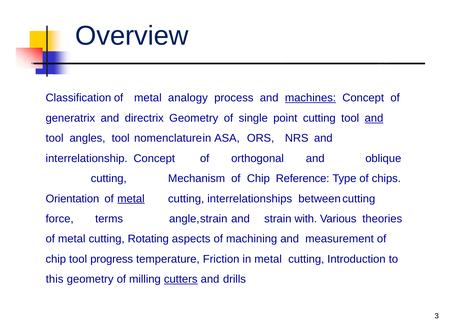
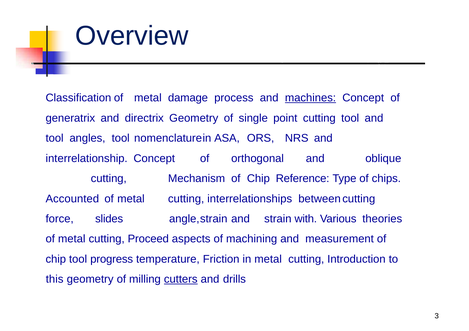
analogy: analogy -> damage (188, 98)
and underline: present -> none (374, 118)
Orientation: Orientation -> Accounted (72, 199)
metal underline: present -> none (131, 199)
terms: terms -> slides (109, 219)
Rotating: Rotating -> Proceed (148, 239)
